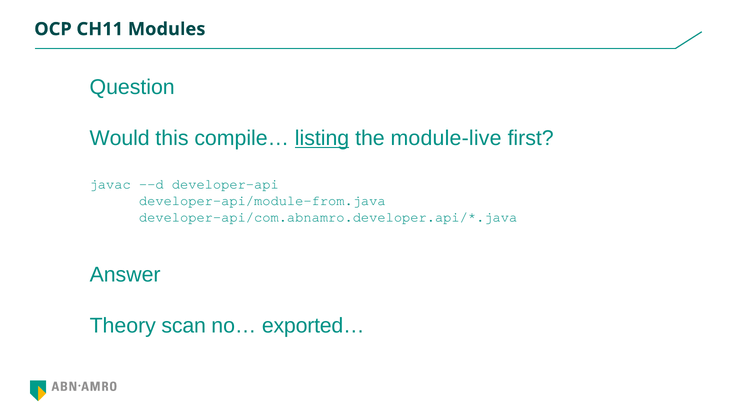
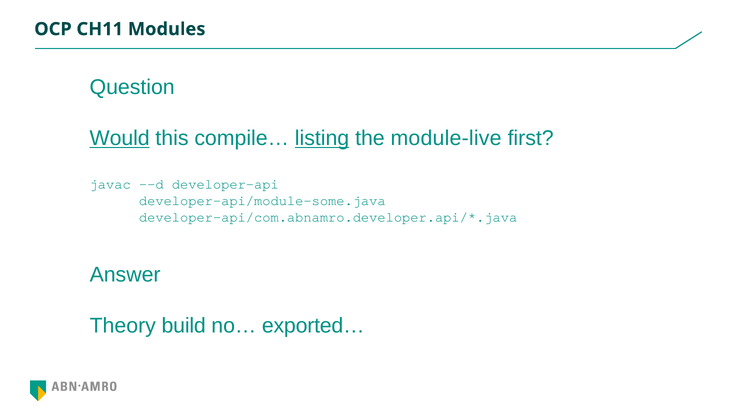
Would underline: none -> present (120, 138)
developer-api/module-from.java: developer-api/module-from.java -> developer-api/module-some.java (262, 201)
scan: scan -> build (184, 326)
